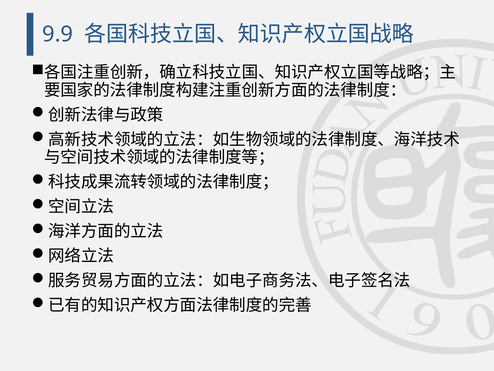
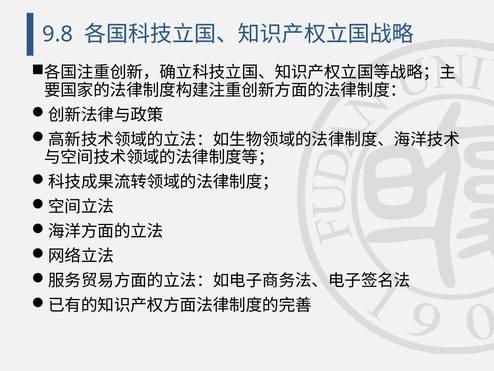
9.9: 9.9 -> 9.8 (58, 34)
